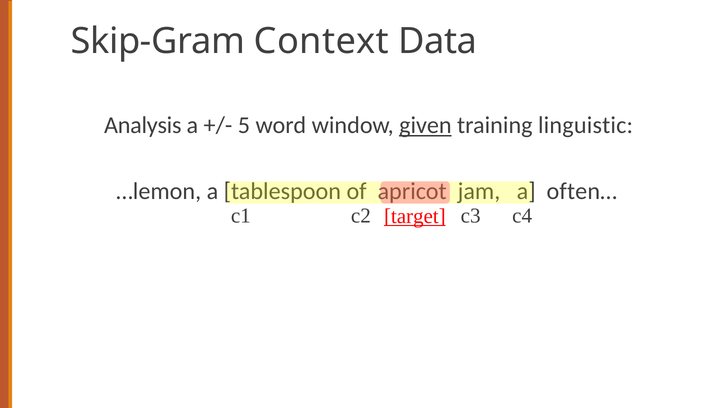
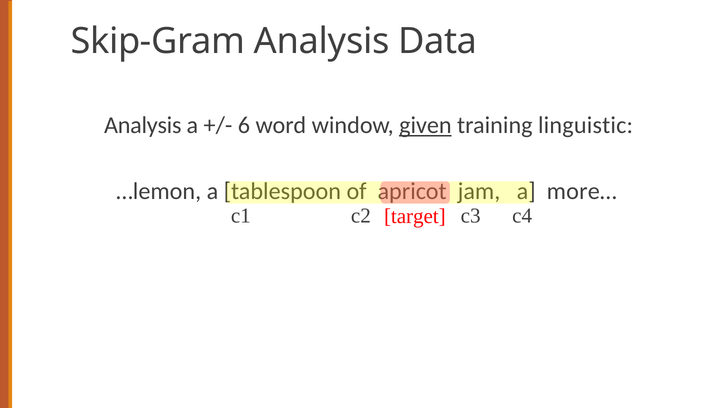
Skip-Gram Context: Context -> Analysis (322, 41)
5: 5 -> 6 (244, 125)
often…: often… -> more… (582, 191)
target underline: present -> none (415, 216)
